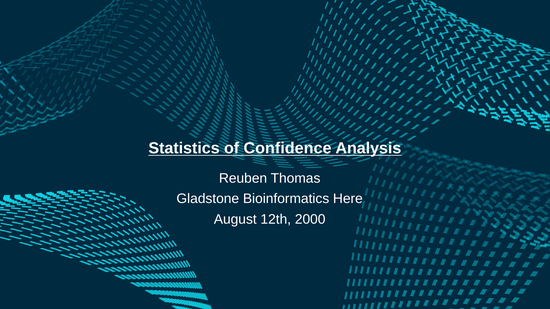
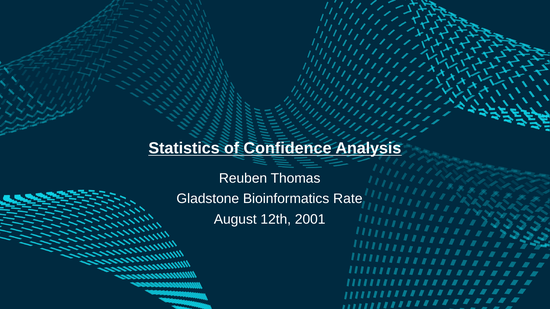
Here: Here -> Rate (348, 199)
2000: 2000 -> 2001 (310, 220)
